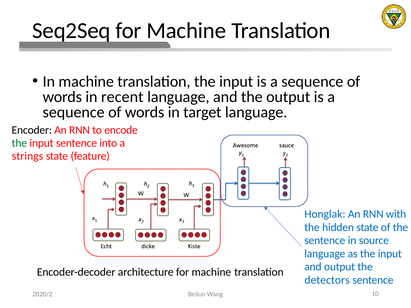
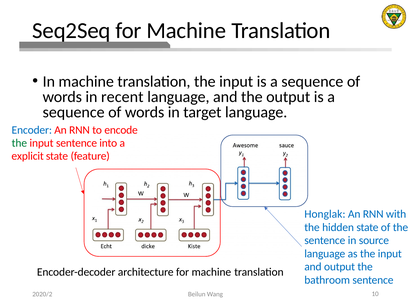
Encoder colour: black -> blue (32, 130)
strings: strings -> explicit (28, 156)
detectors: detectors -> bathroom (327, 280)
